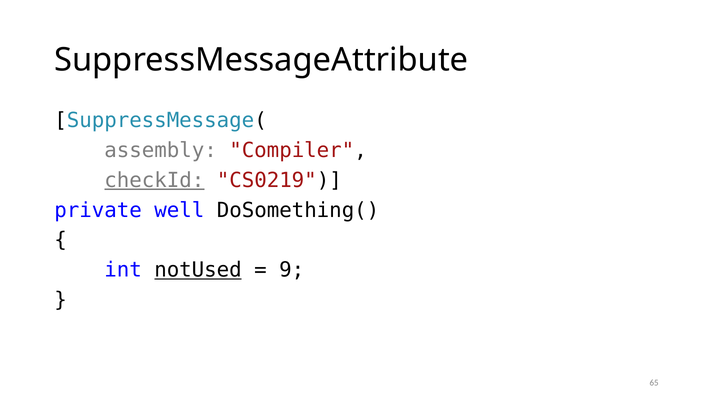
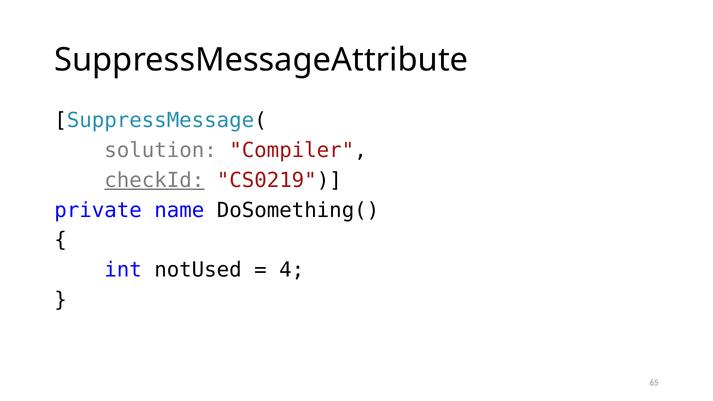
assembly: assembly -> solution (161, 150)
well: well -> name (179, 210)
notUsed underline: present -> none (198, 270)
9: 9 -> 4 (292, 270)
